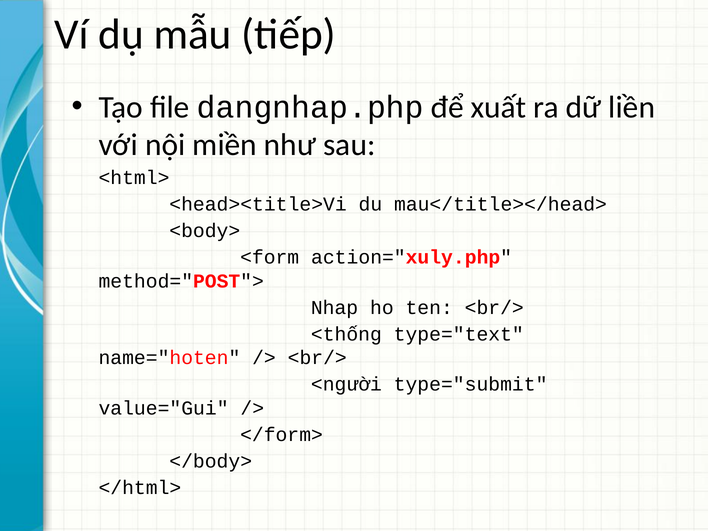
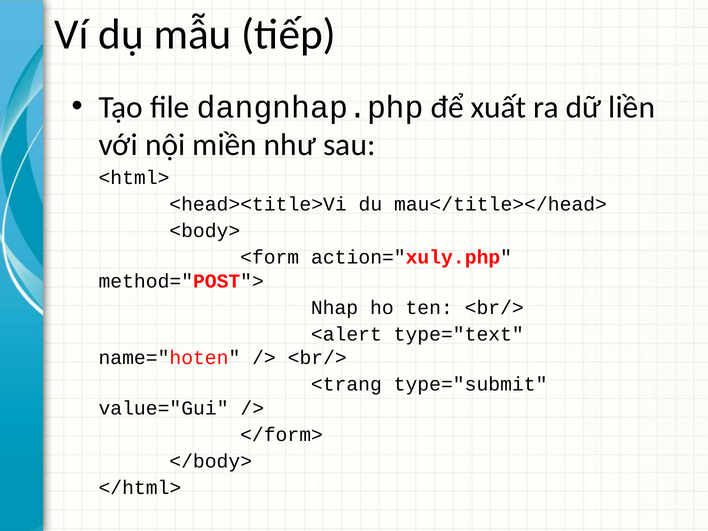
<thống: <thống -> <alert (346, 334)
<người: <người -> <trang (346, 384)
